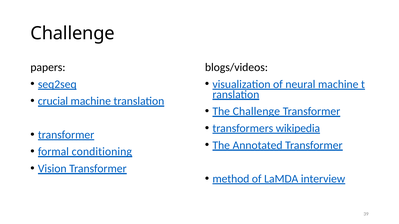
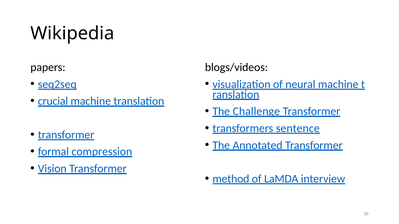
Challenge: Challenge -> Wikipedia (72, 34)
wikipedia: wikipedia -> sentence (298, 129)
conditioning: conditioning -> compression (102, 152)
